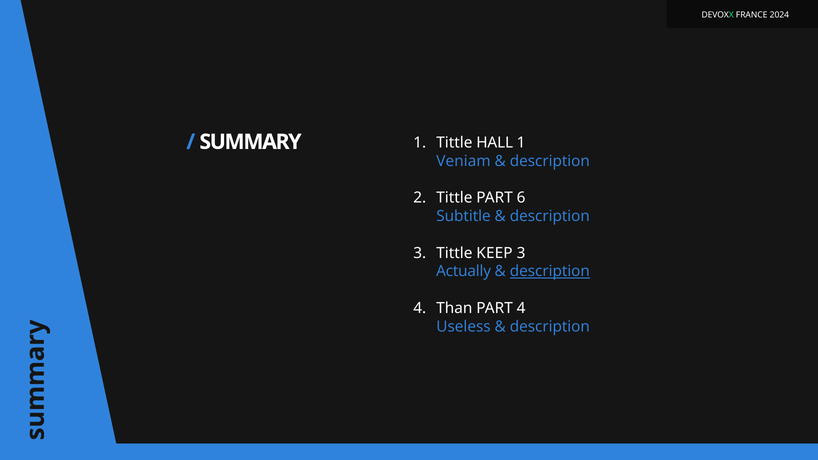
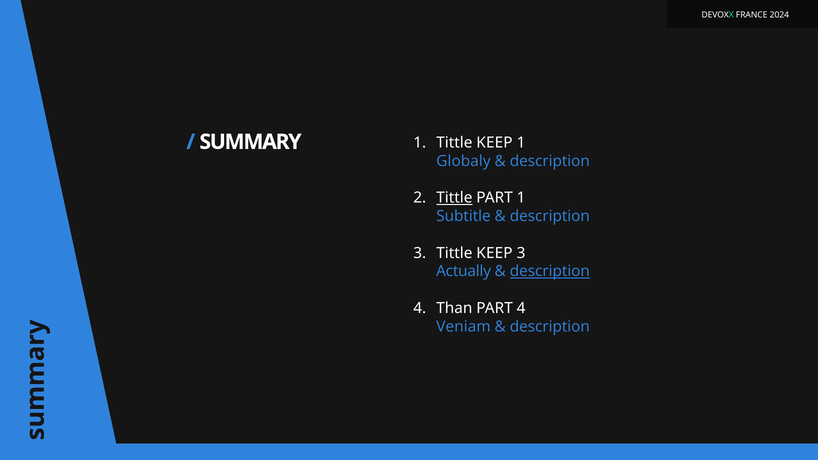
1 Tittle HALL: HALL -> KEEP (495, 143)
Veniam: Veniam -> Globaly (463, 161)
Tittle underline: none -> present (454, 198)
PART 6: 6 -> 1 (521, 198)
Useless: Useless -> Veniam (463, 327)
